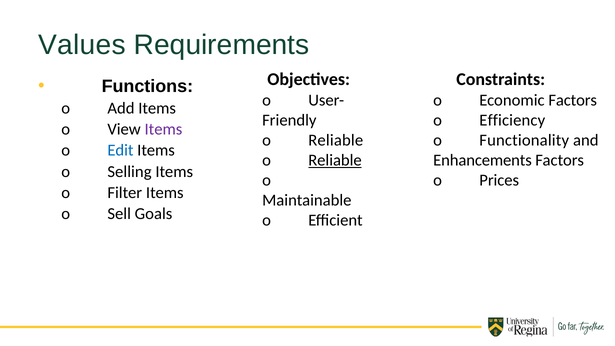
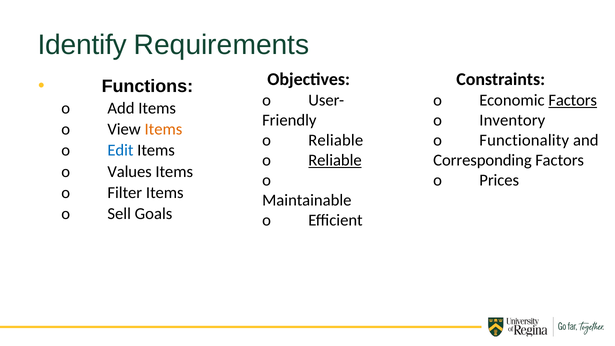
Values: Values -> Identify (82, 45)
Factors underline: none -> present (573, 100)
Efficiency: Efficiency -> Inventory (512, 120)
Items colour: purple -> orange (163, 129)
Enhancements: Enhancements -> Corresponding (482, 160)
Selling: Selling -> Values (130, 172)
